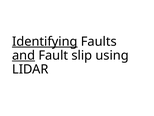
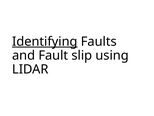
and underline: present -> none (24, 55)
